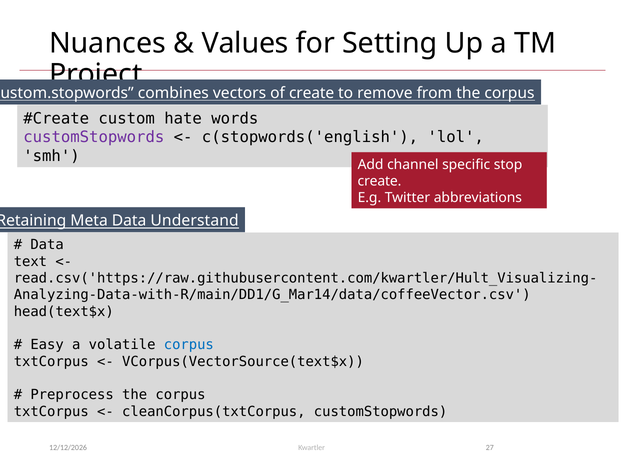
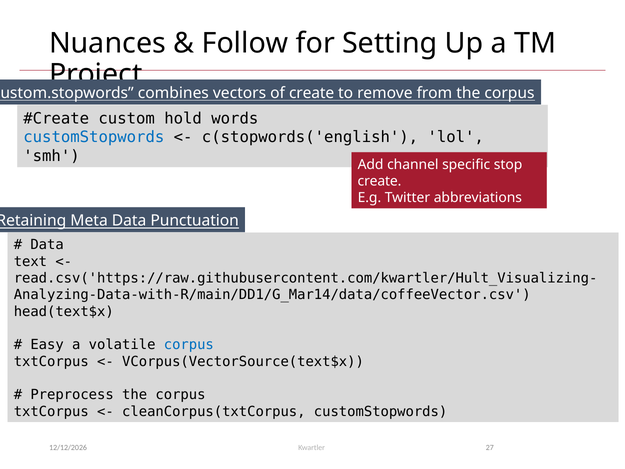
Values: Values -> Follow (245, 43)
hate: hate -> hold (183, 118)
customStopwords colour: purple -> blue (94, 137)
Understand: Understand -> Punctuation (195, 221)
